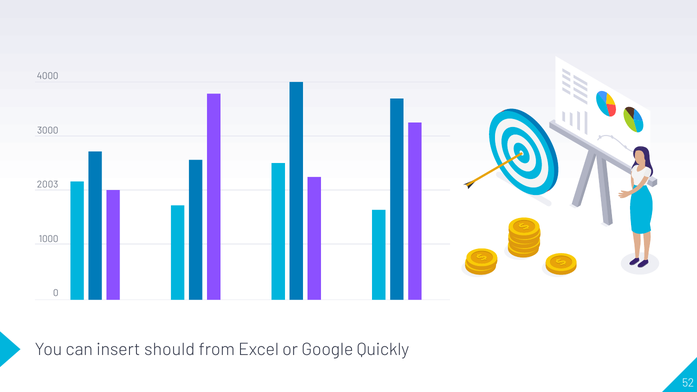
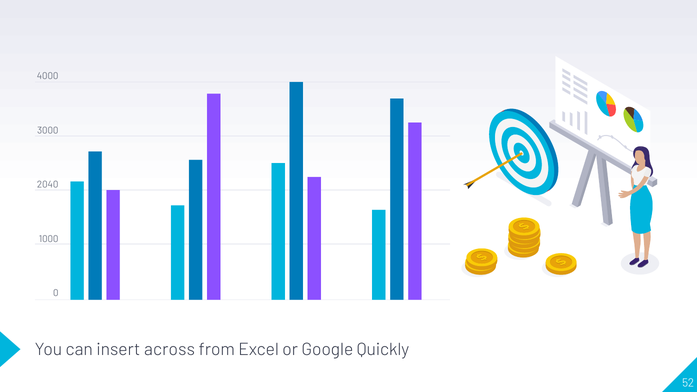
2003: 2003 -> 2040 (48, 185)
should: should -> across (169, 350)
